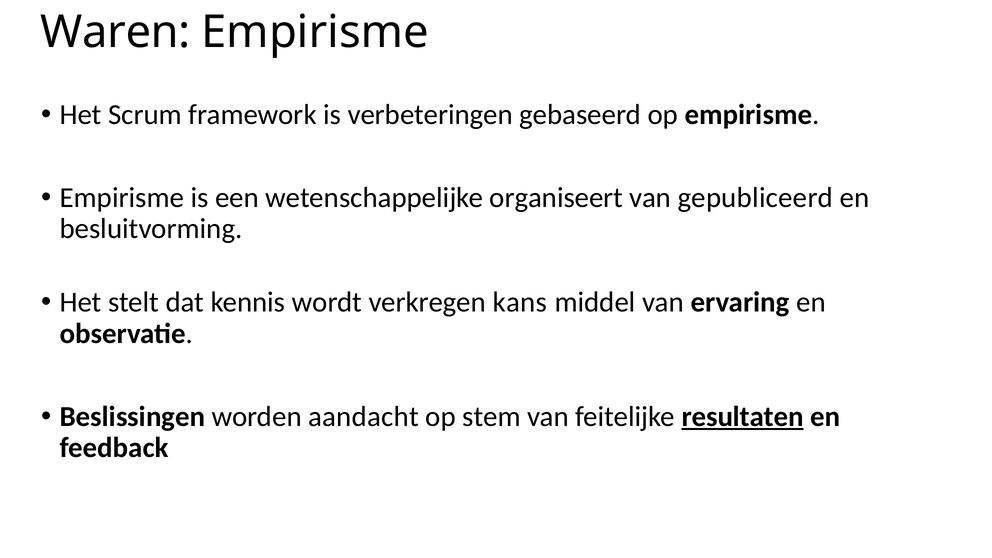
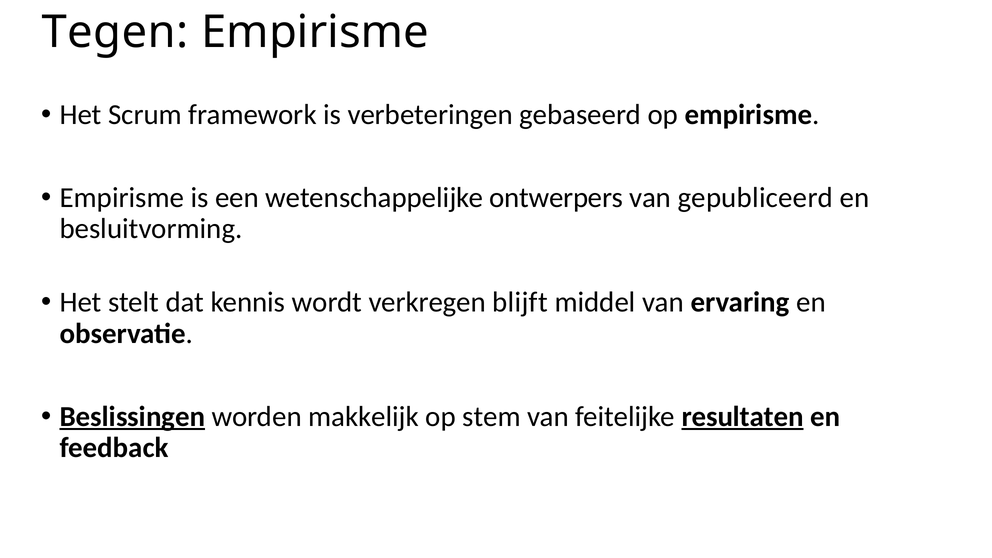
Waren: Waren -> Tegen (115, 32)
organiseert: organiseert -> ontwerpers (556, 198)
kans: kans -> blijft (520, 302)
Beslissingen underline: none -> present (132, 417)
aandacht: aandacht -> makkelijk (364, 417)
